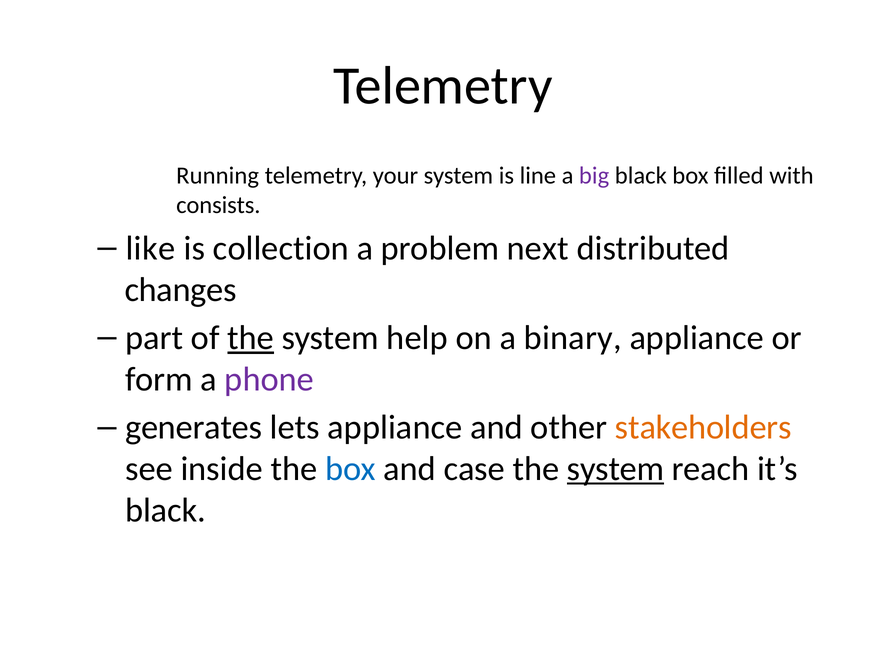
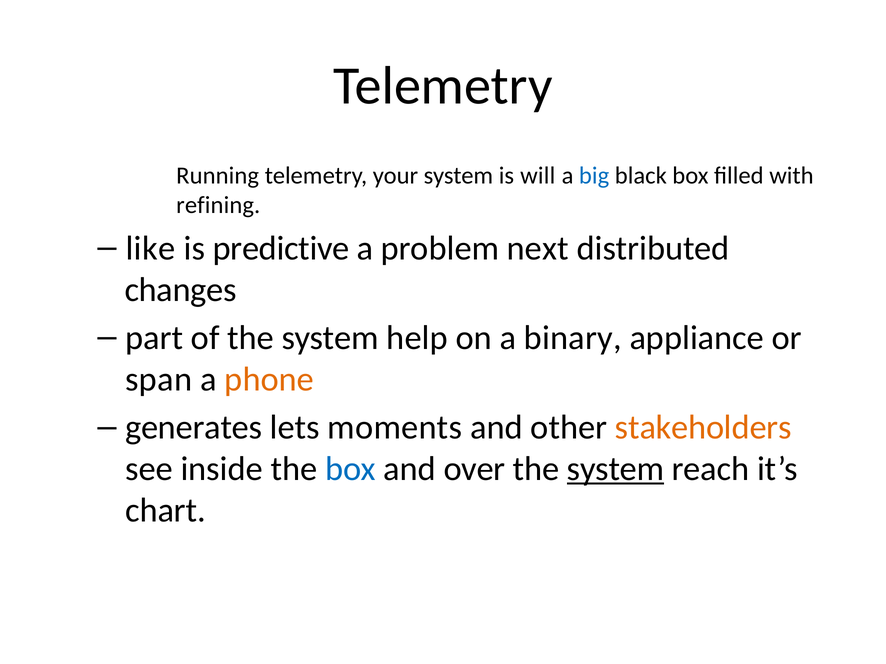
line: line -> will (538, 176)
big colour: purple -> blue (594, 176)
consists: consists -> refining (218, 206)
collection: collection -> predictive (281, 249)
the underline: present -> none (251, 338)
form: form -> span (159, 380)
phone colour: purple -> orange (269, 380)
lets appliance: appliance -> moments (395, 428)
case: case -> over (474, 469)
black: black -> chart (166, 511)
